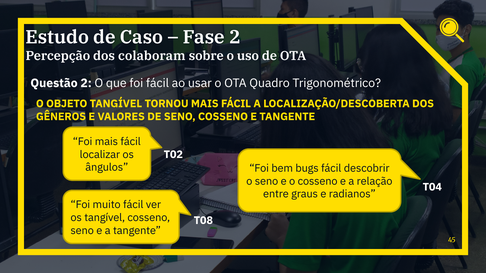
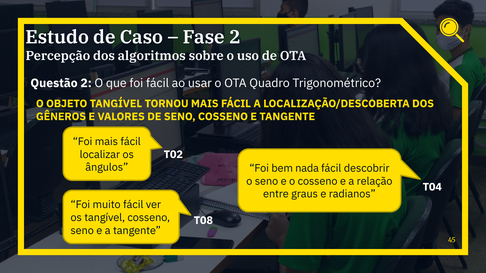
colaboram: colaboram -> algoritmos (152, 56)
bugs: bugs -> nada (307, 168)
